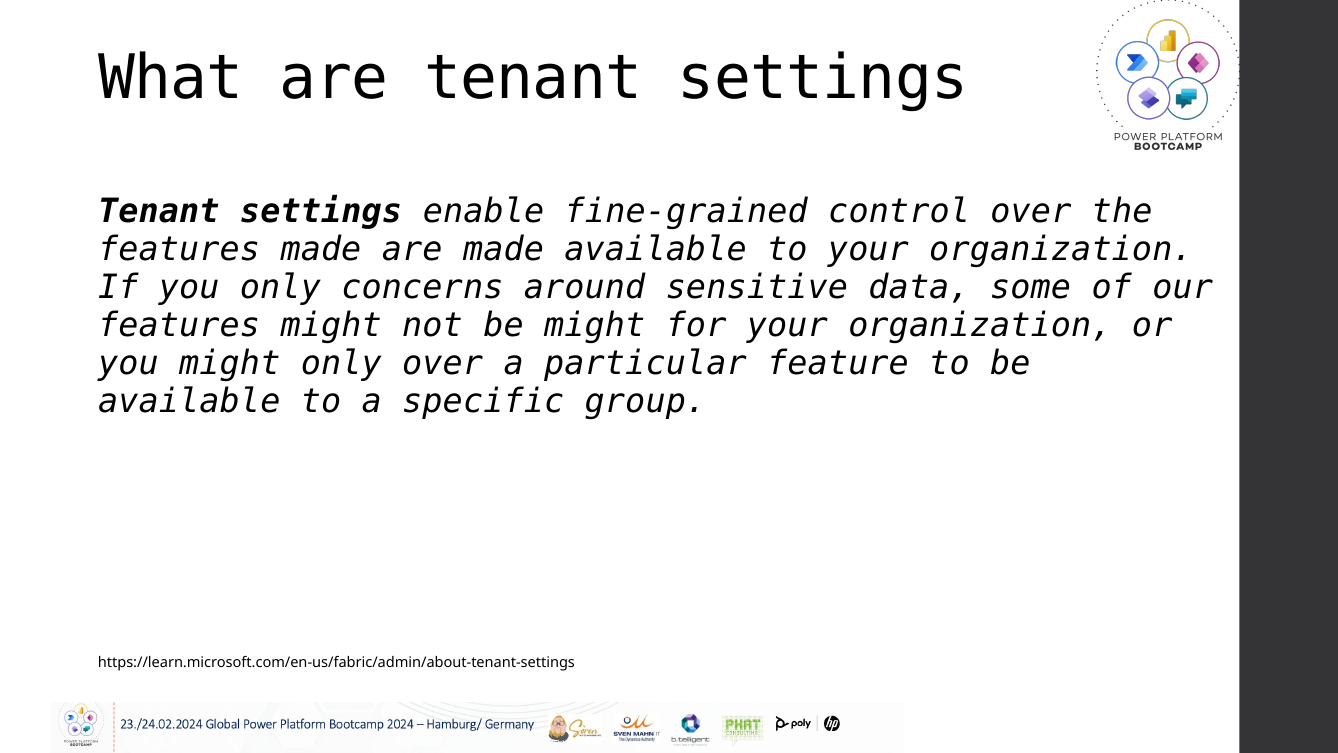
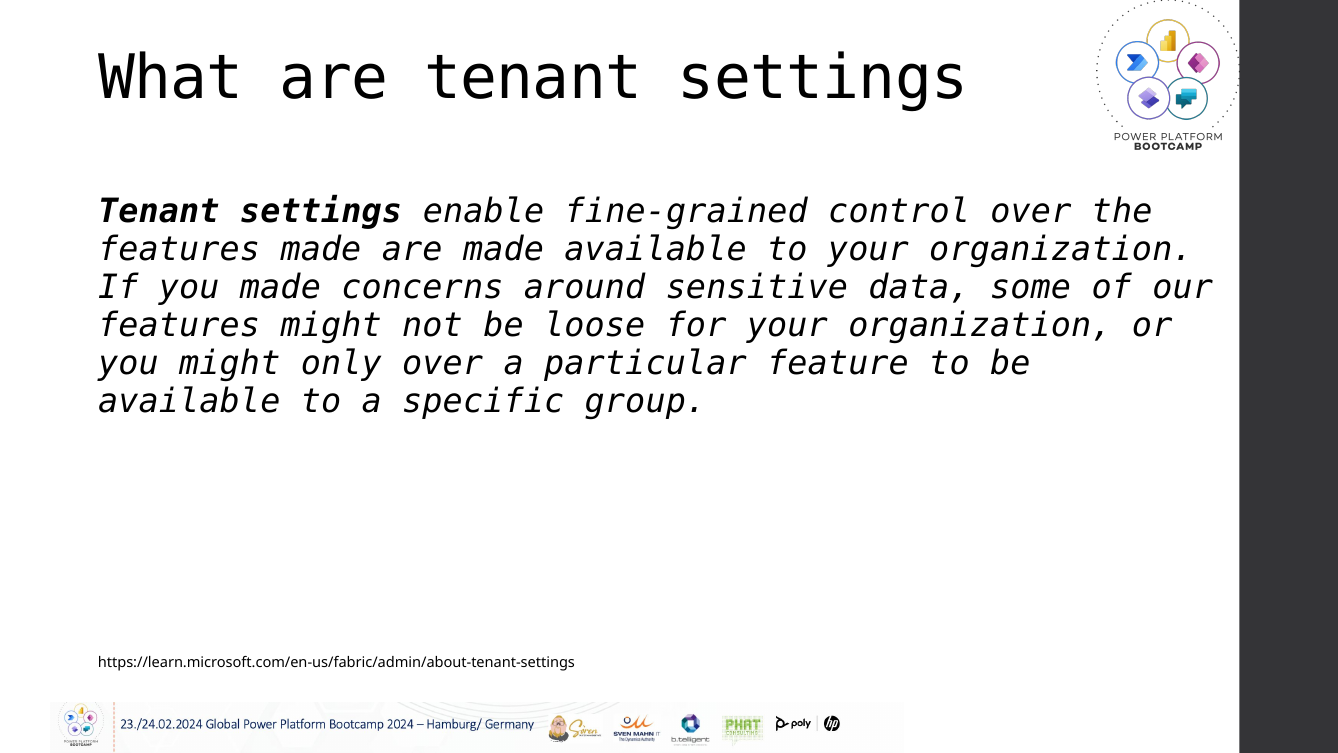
you only: only -> made (280, 287)
be might: might -> loose (595, 325)
